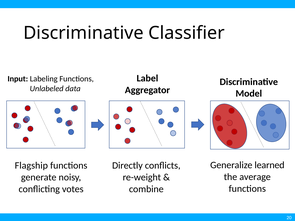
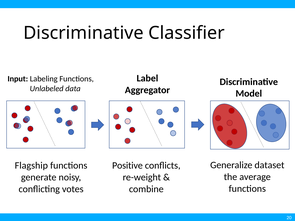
learned: learned -> dataset (269, 165)
Directly: Directly -> Positive (127, 166)
